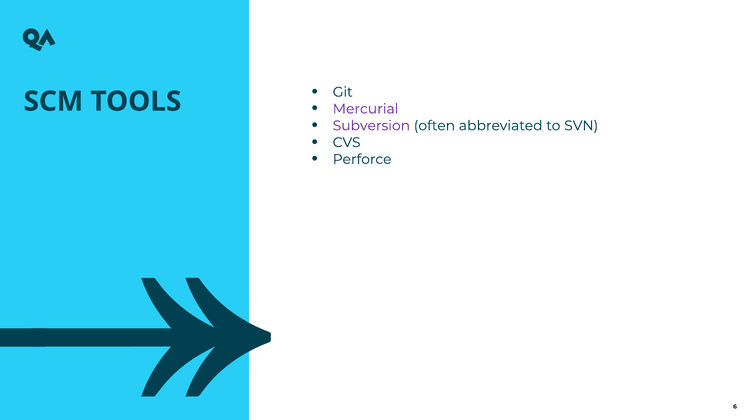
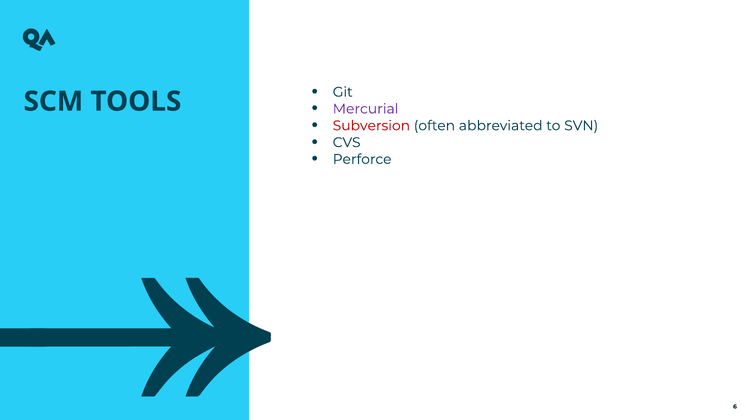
Subversion colour: purple -> red (371, 126)
